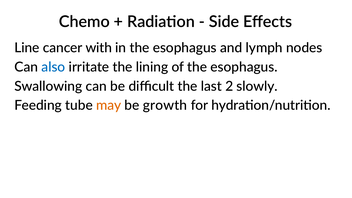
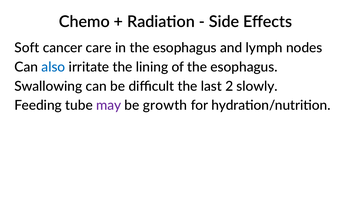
Line: Line -> Soft (27, 48)
with: with -> care (99, 48)
may colour: orange -> purple (109, 105)
